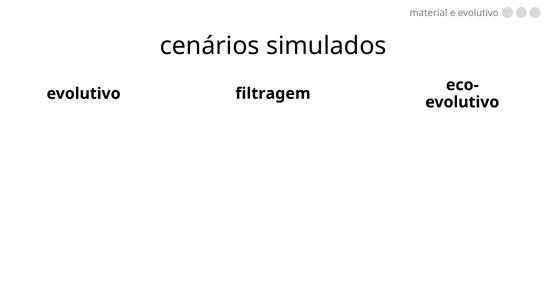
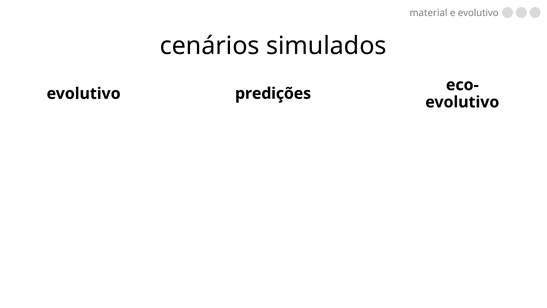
filtragem: filtragem -> predições (273, 93)
